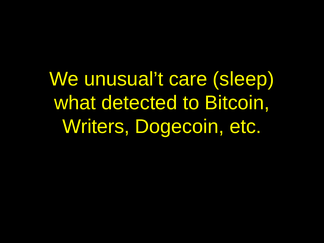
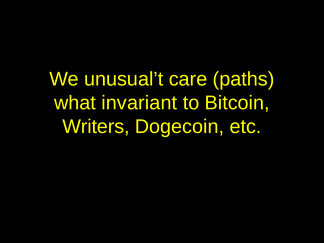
sleep: sleep -> paths (244, 79)
detected: detected -> invariant (139, 103)
